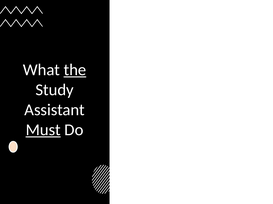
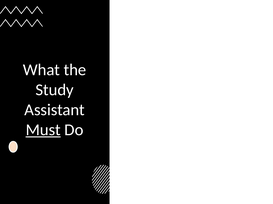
the underline: present -> none (75, 70)
